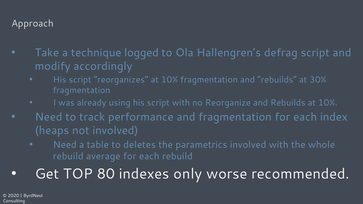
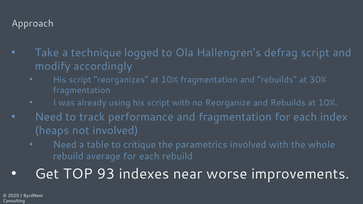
deletes: deletes -> critique (140, 145)
80: 80 -> 93 (106, 174)
only: only -> near (188, 174)
recommended: recommended -> improvements (300, 174)
